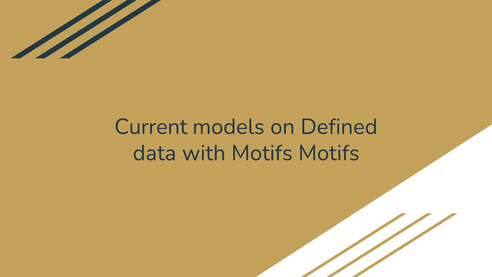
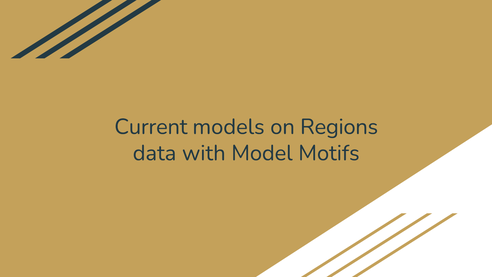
Defined: Defined -> Regions (339, 127)
with Motifs: Motifs -> Model (262, 153)
